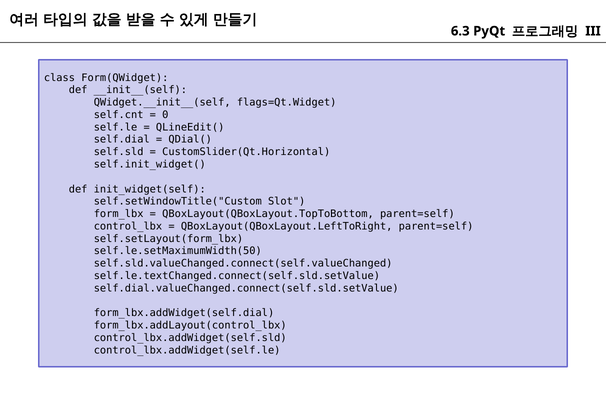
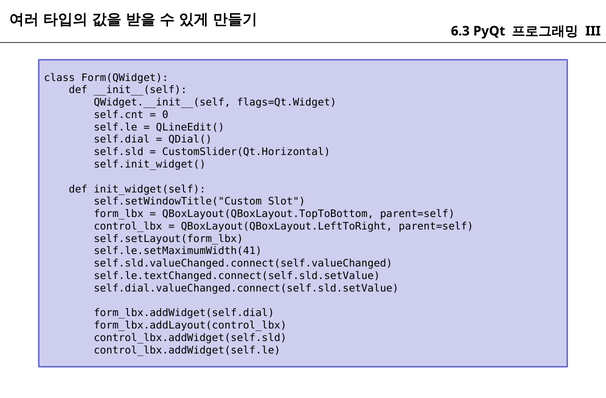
self.le.setMaximumWidth(50: self.le.setMaximumWidth(50 -> self.le.setMaximumWidth(41 (178, 251)
